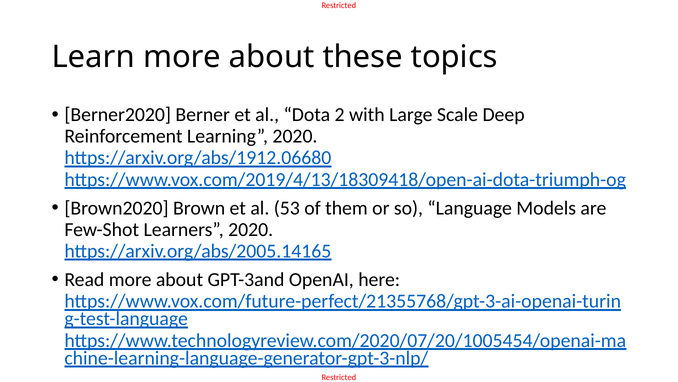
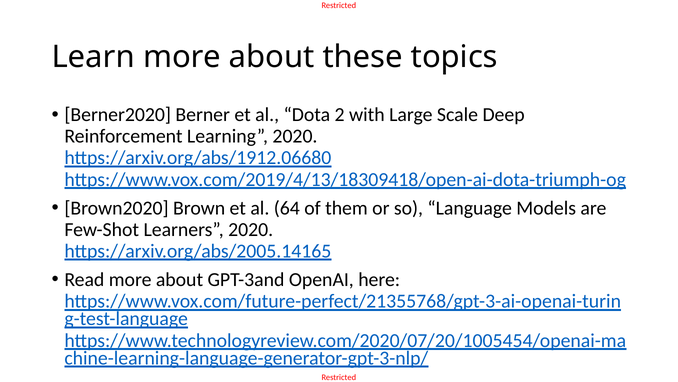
53: 53 -> 64 (287, 208)
